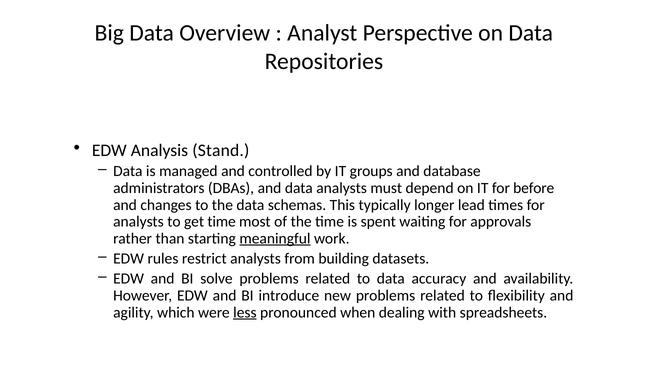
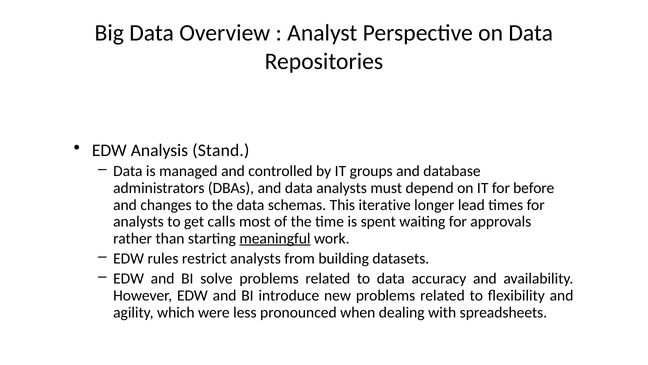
typically: typically -> iterative (385, 205)
get time: time -> calls (221, 221)
less underline: present -> none (245, 312)
